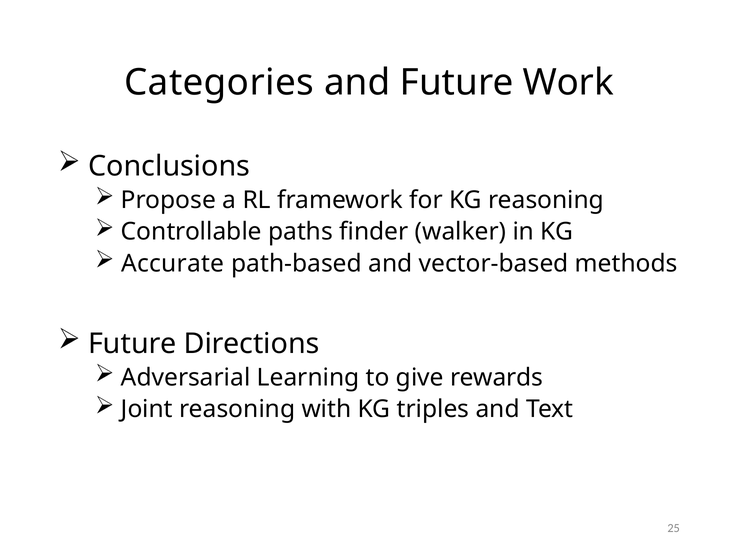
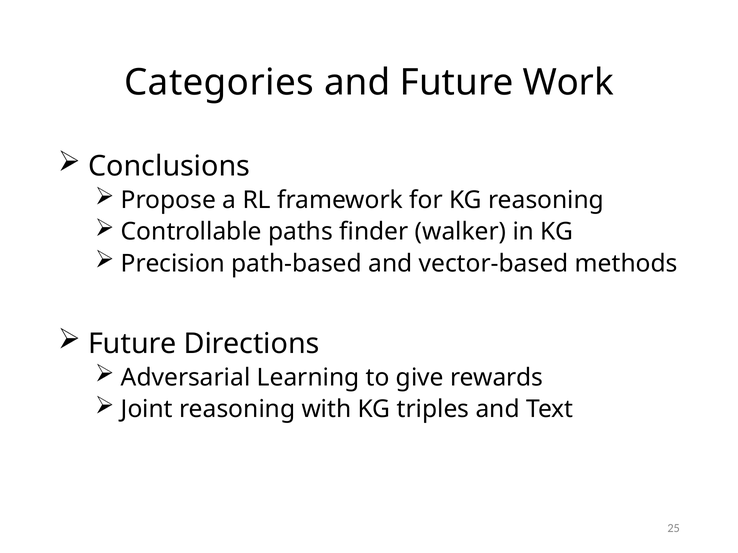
Accurate: Accurate -> Precision (173, 264)
